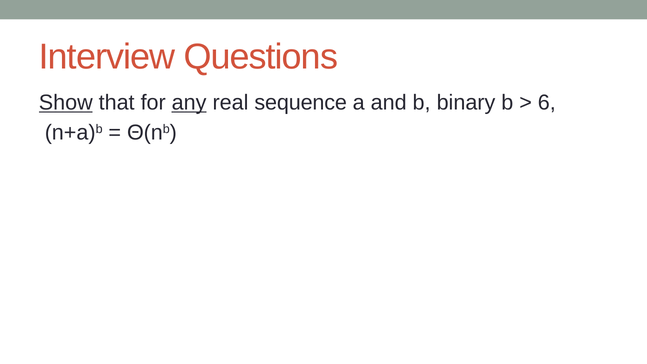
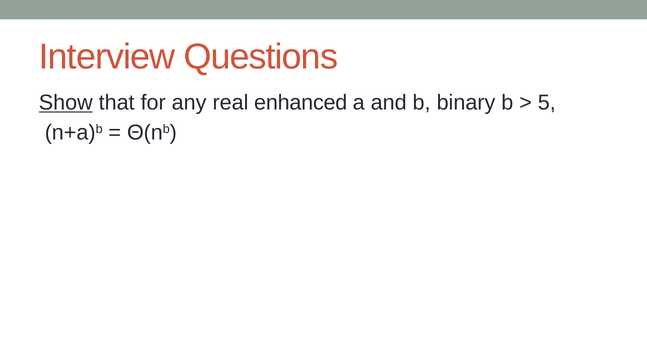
any underline: present -> none (189, 103)
sequence: sequence -> enhanced (301, 103)
6: 6 -> 5 (547, 103)
